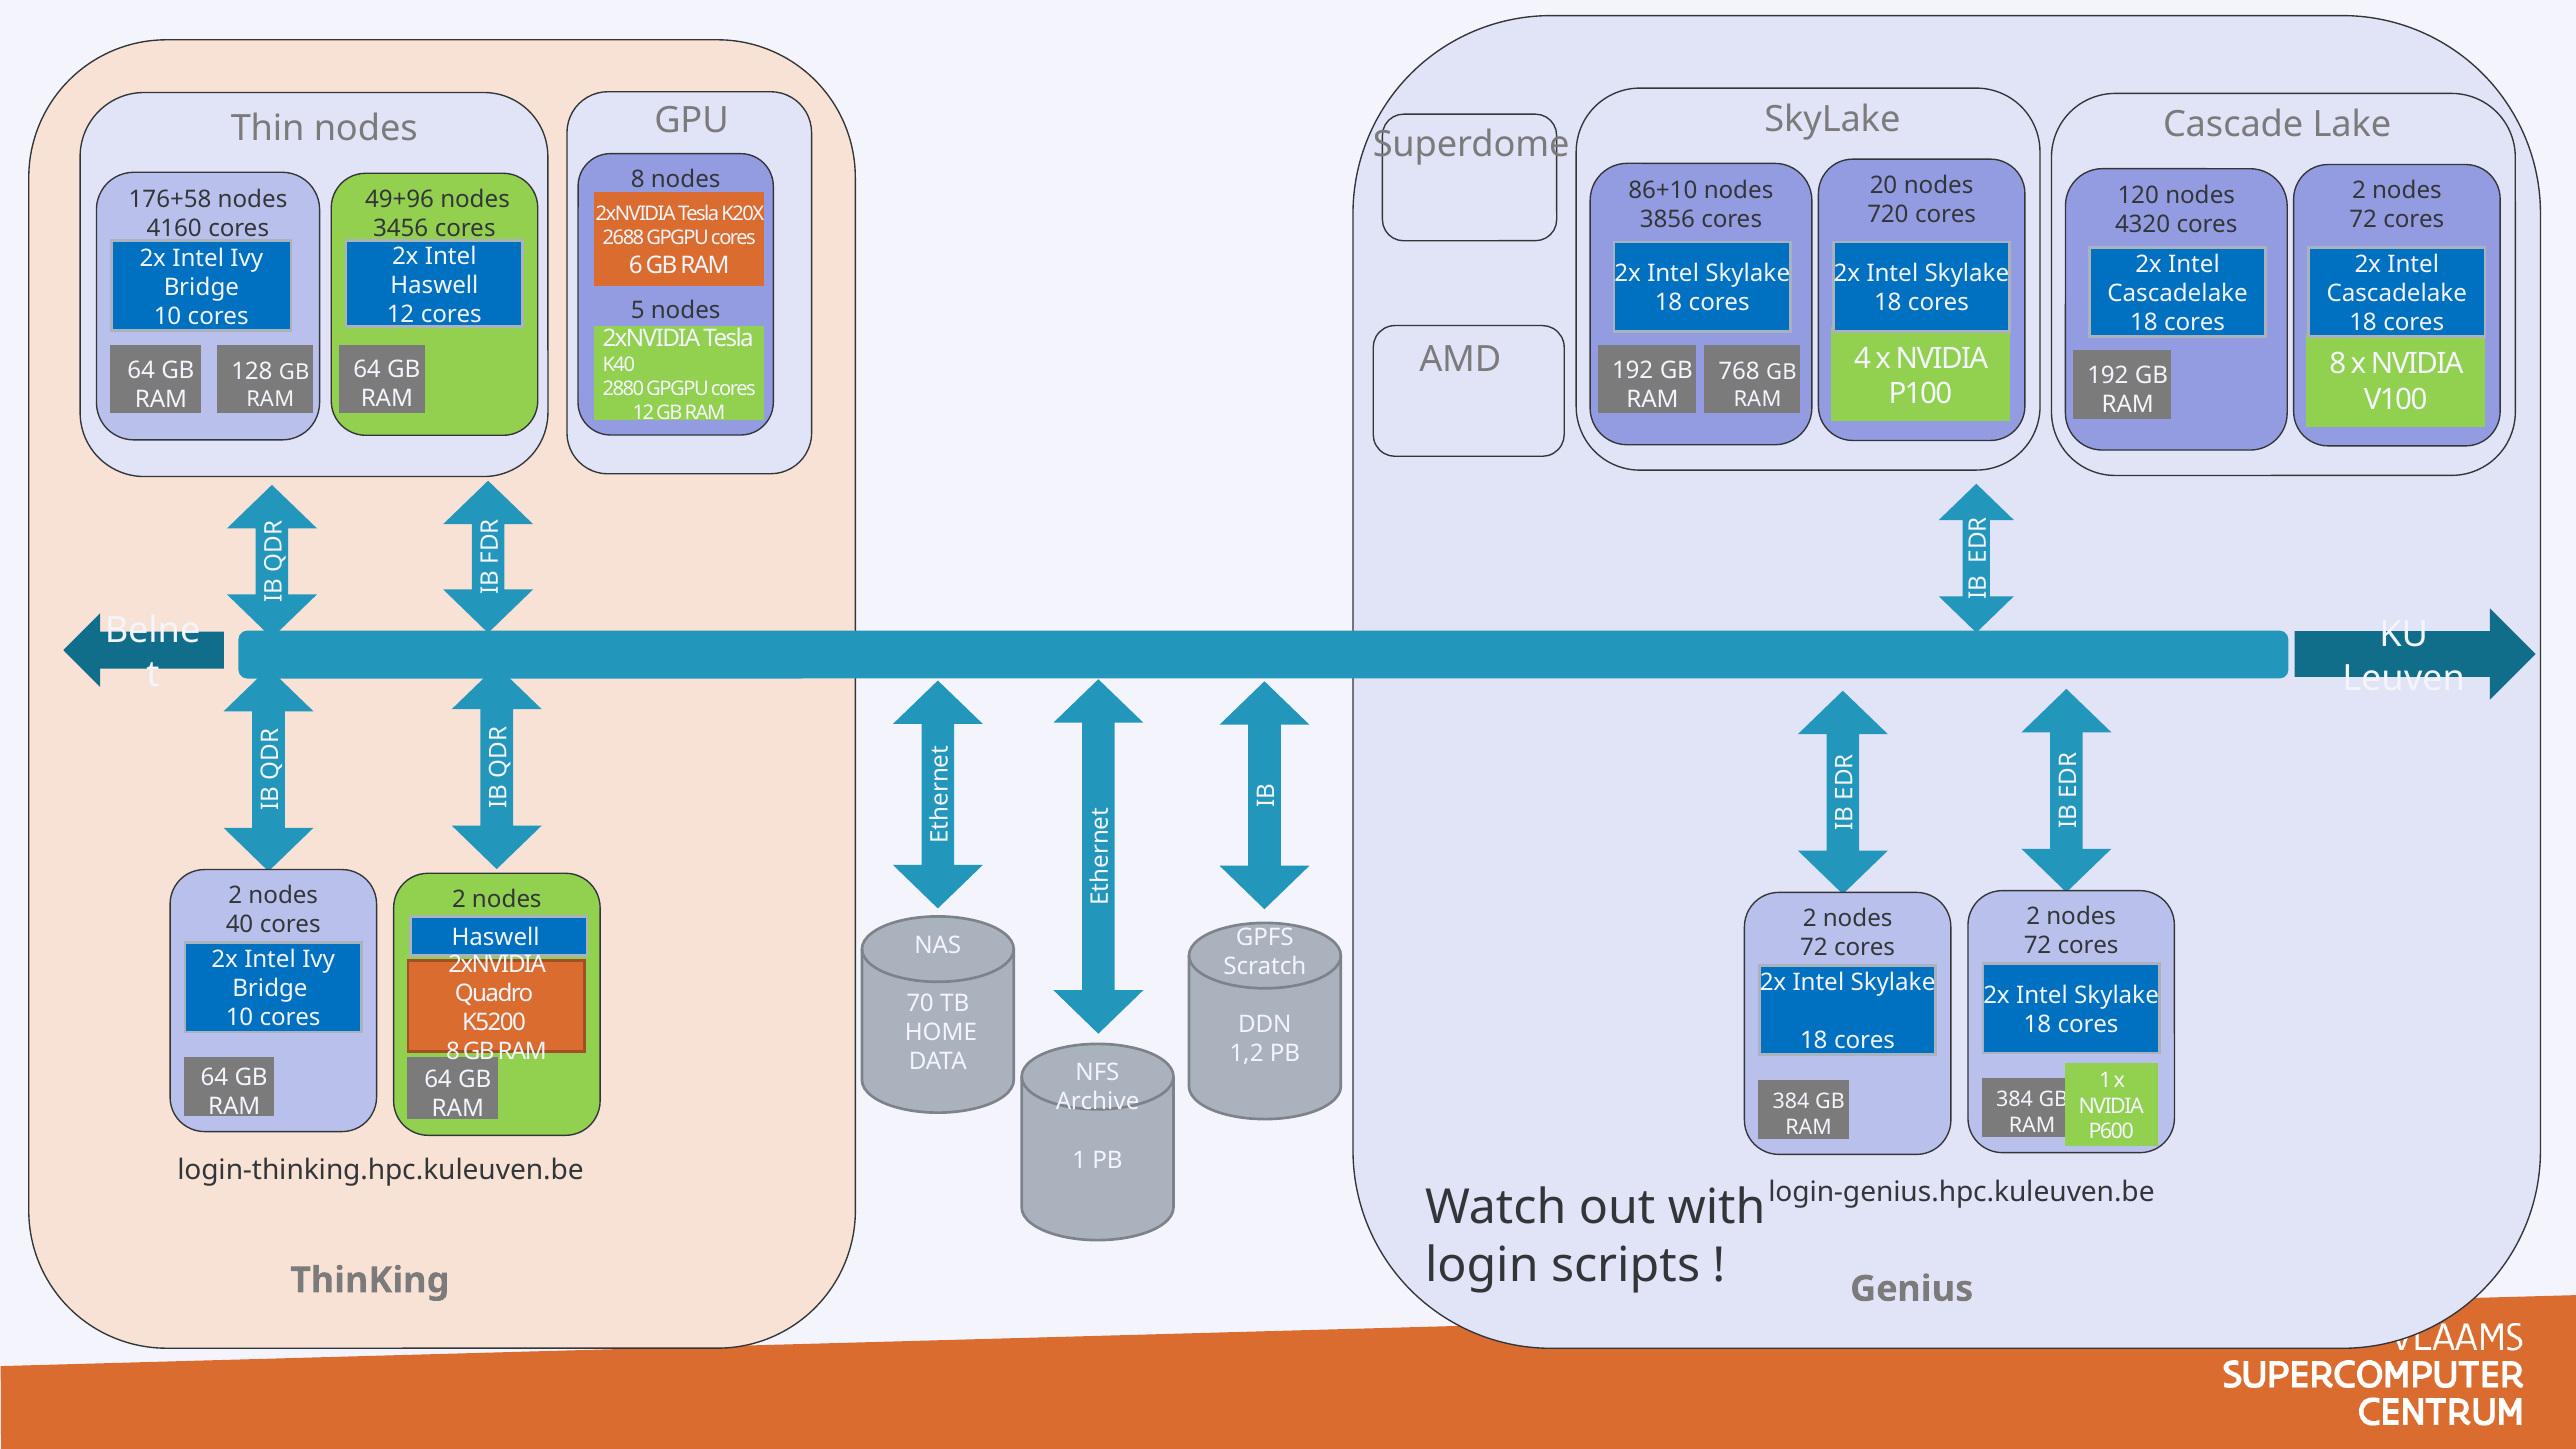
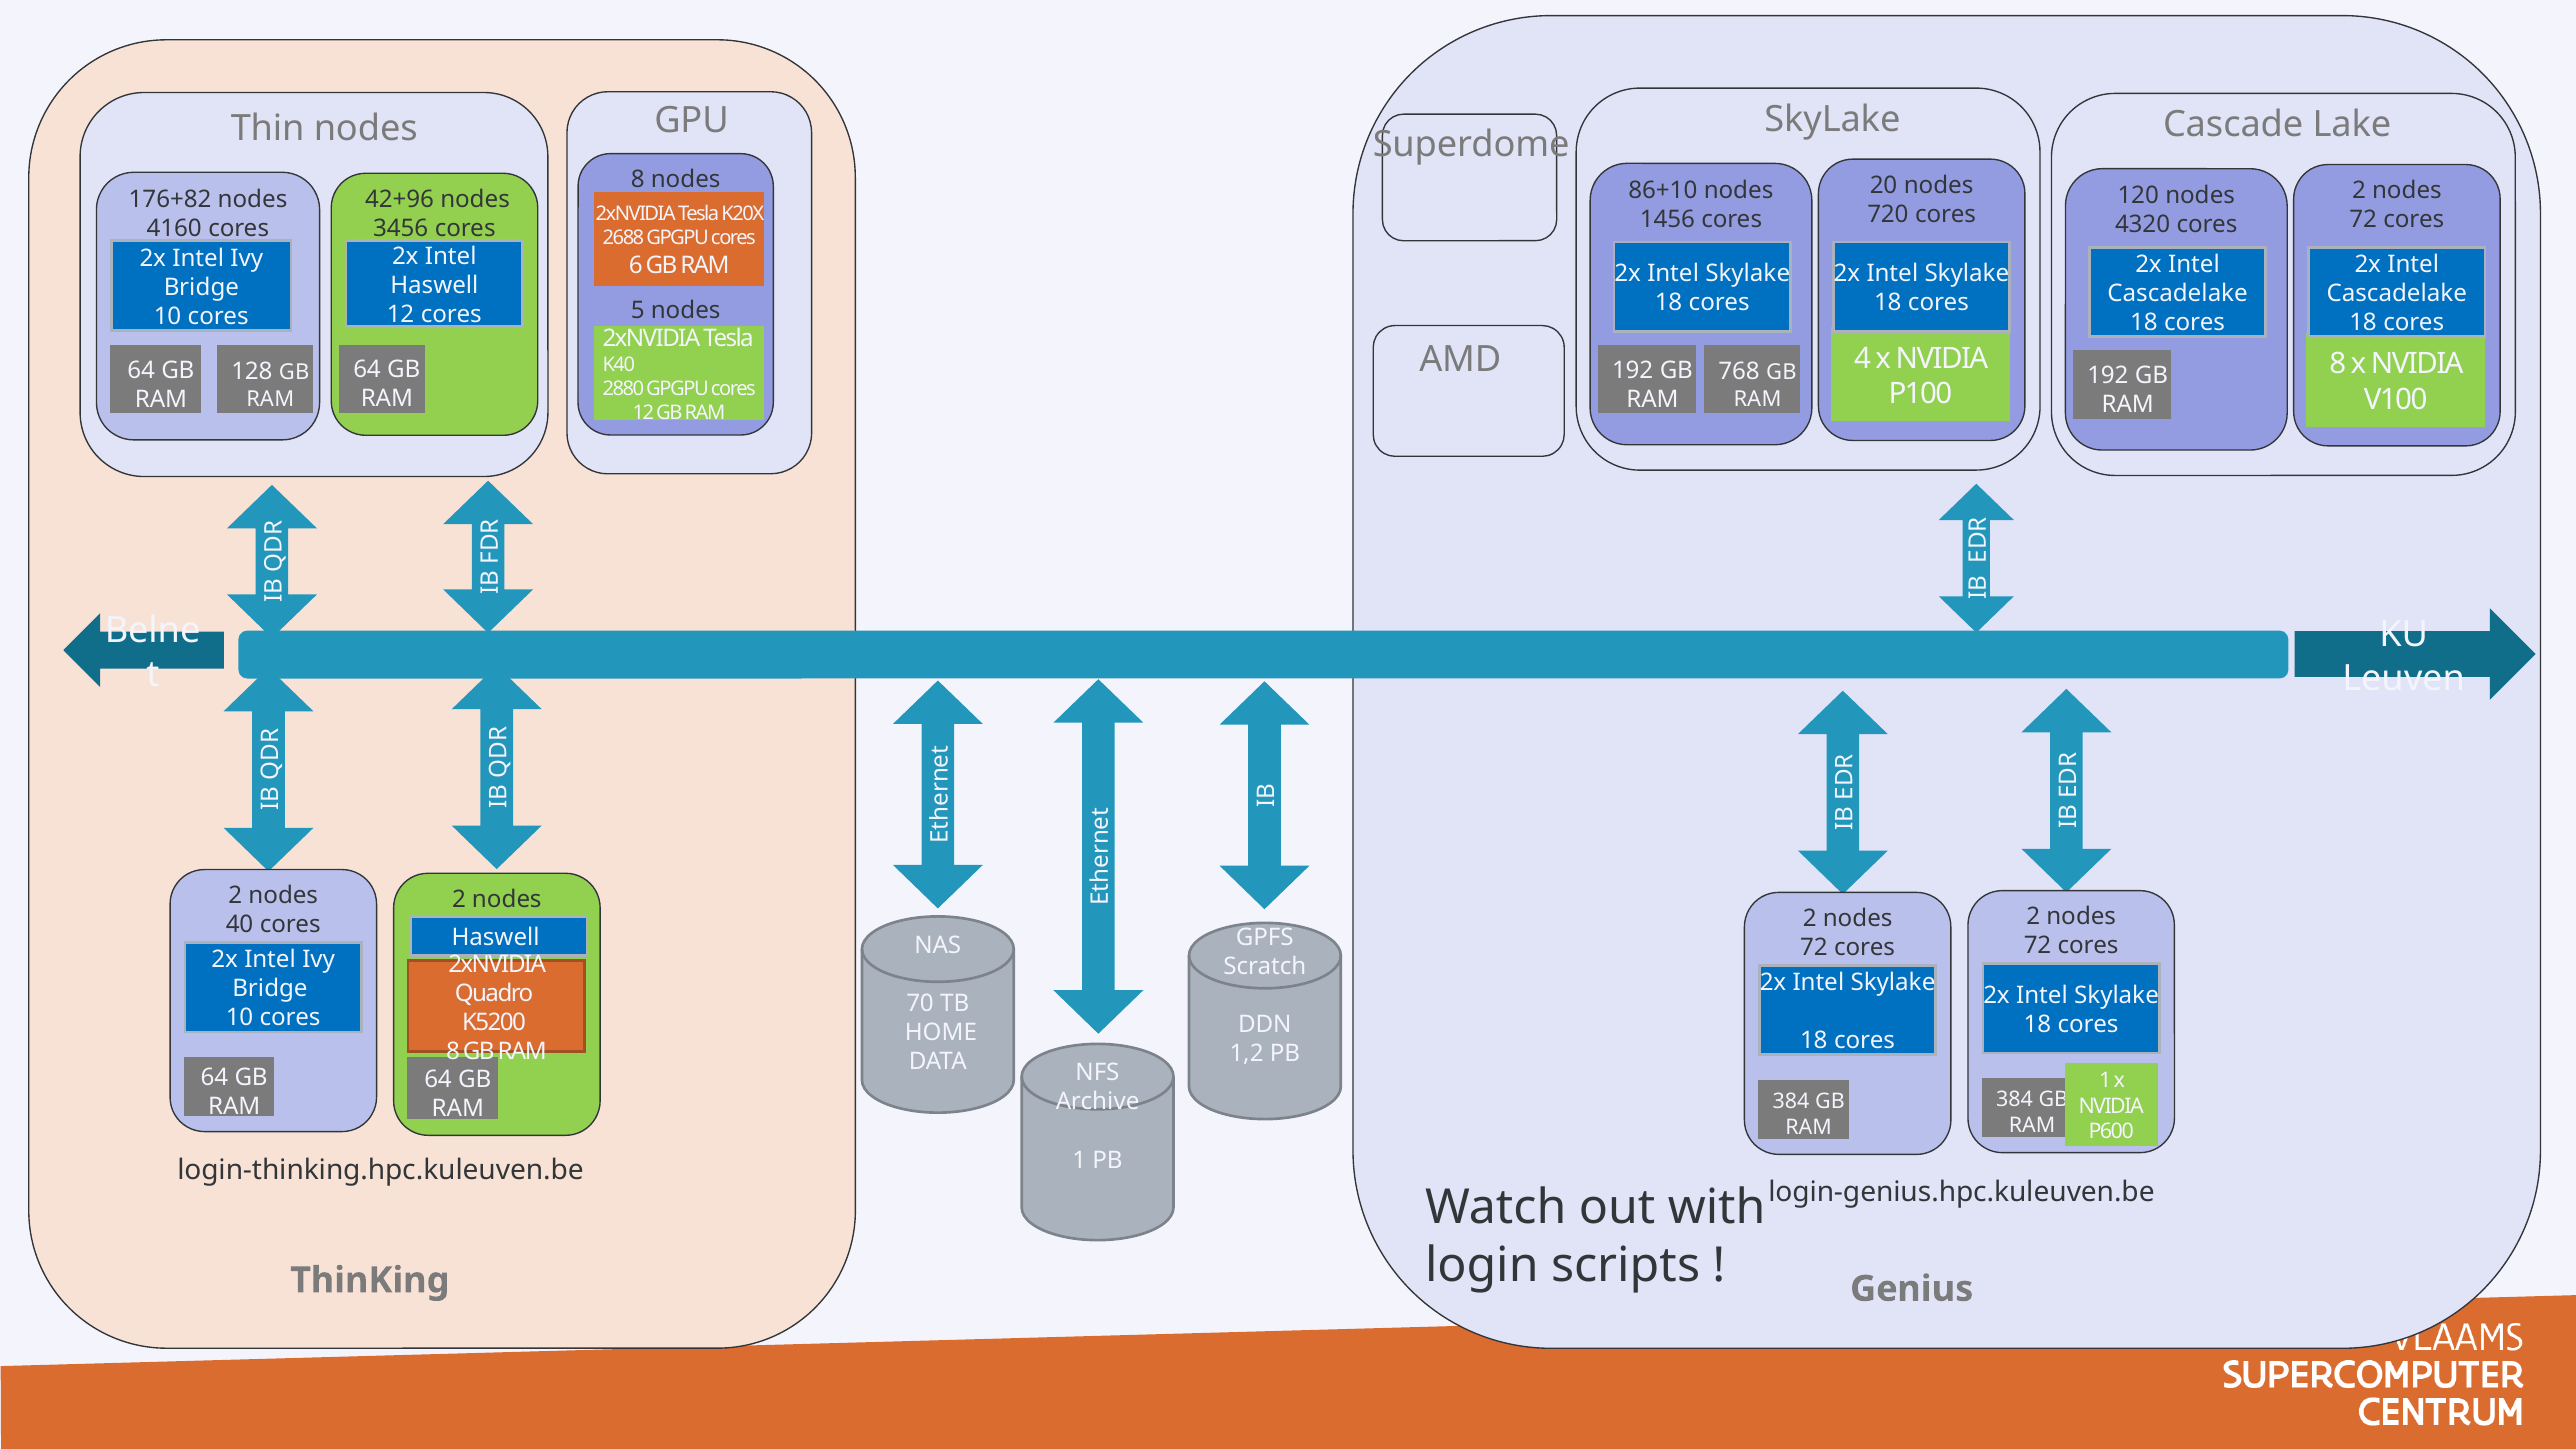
176+58: 176+58 -> 176+82 (170, 199)
49+96: 49+96 -> 42+96 (400, 200)
3856: 3856 -> 1456 (1667, 219)
